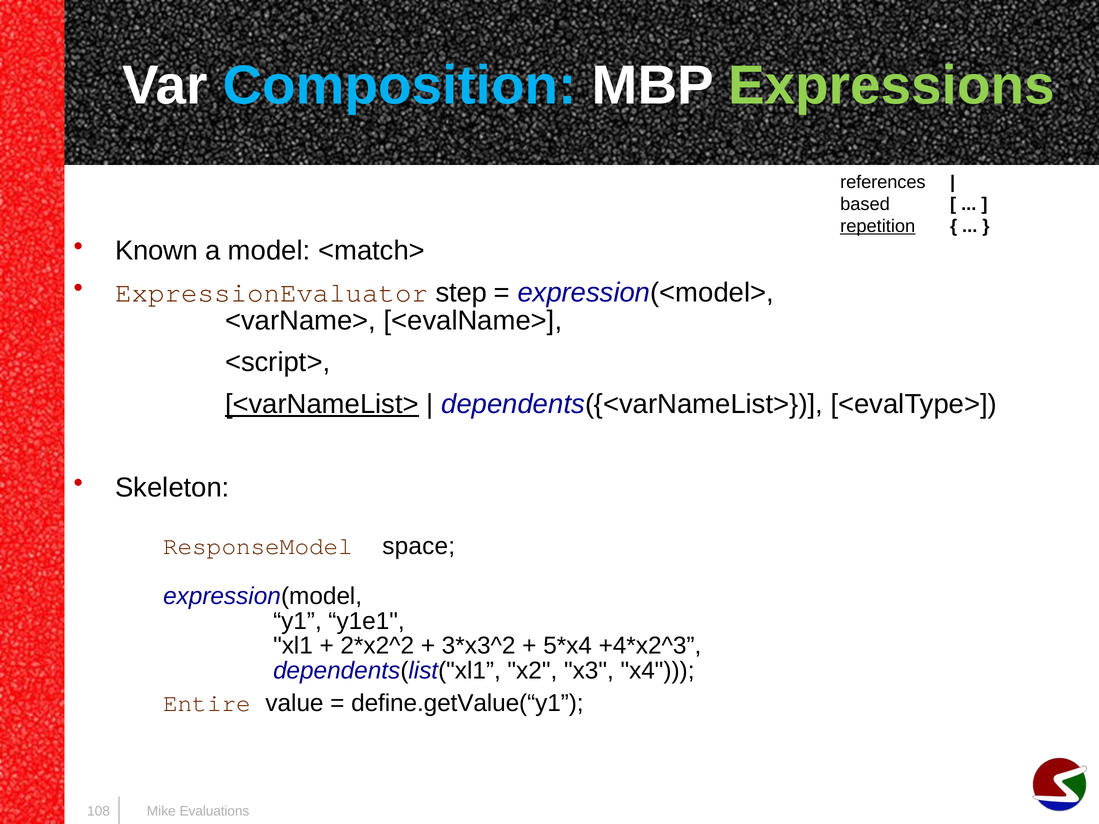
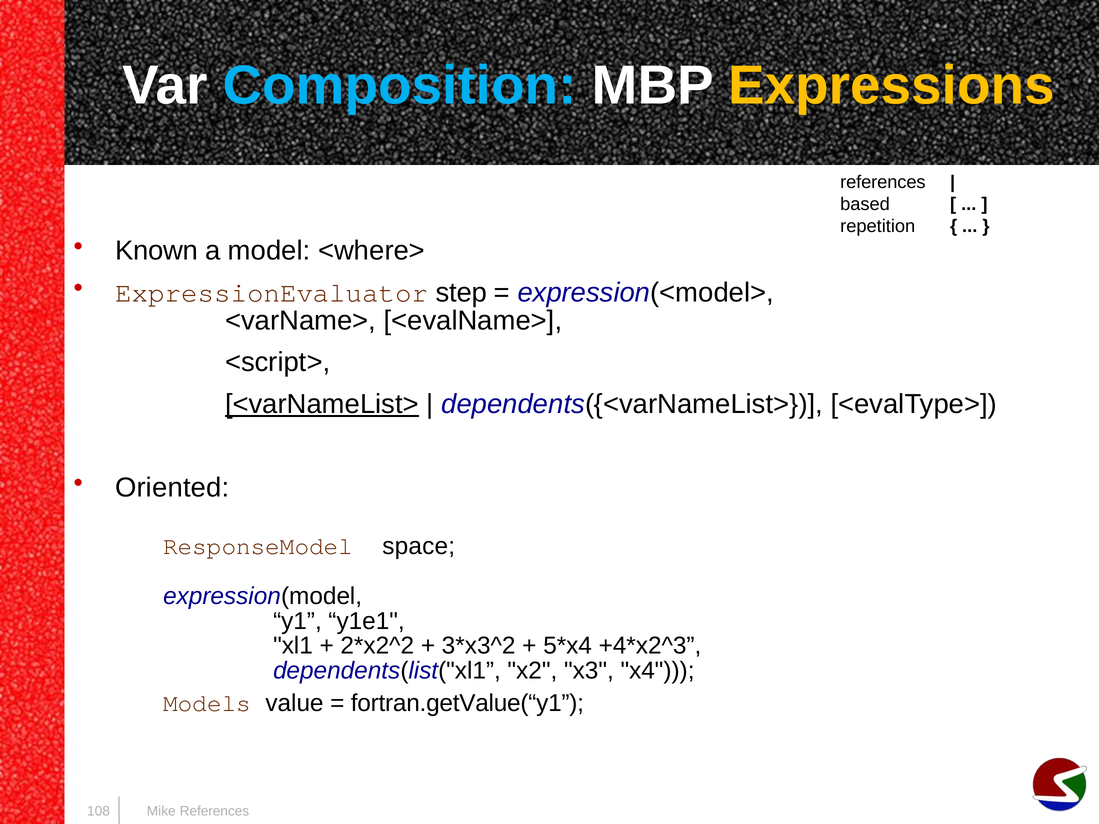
Expressions colour: light green -> yellow (891, 86)
repetition underline: present -> none (878, 226)
<match>: <match> -> <where> (372, 251)
Skeleton: Skeleton -> Oriented (172, 488)
Entire: Entire -> Models (207, 703)
define.getValue(“y1: define.getValue(“y1 -> fortran.getValue(“y1 (467, 703)
Mike Evaluations: Evaluations -> References (214, 811)
